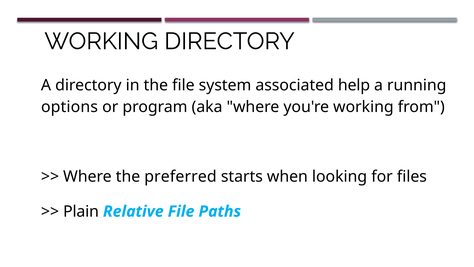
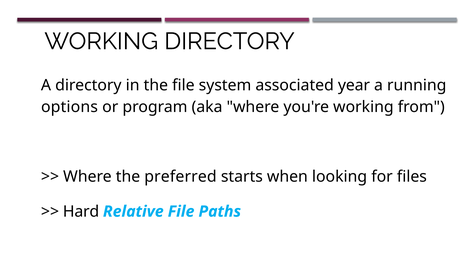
help: help -> year (354, 85)
Plain: Plain -> Hard (81, 211)
